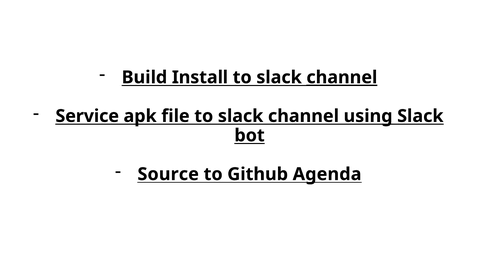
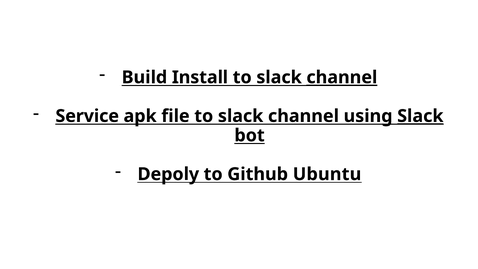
Slack underline: none -> present (420, 116)
Source: Source -> Depoly (168, 174)
Agenda: Agenda -> Ubuntu (327, 174)
